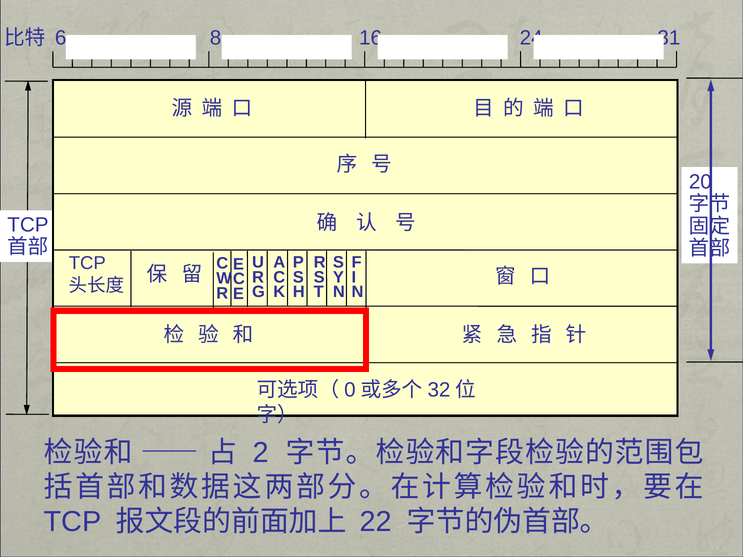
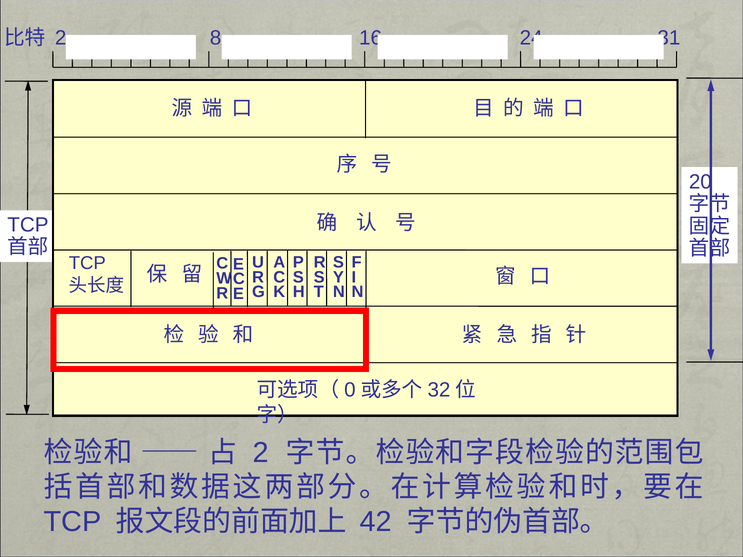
6: 6 -> 2 (61, 38)
22: 22 -> 42 (376, 522)
